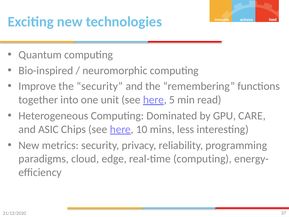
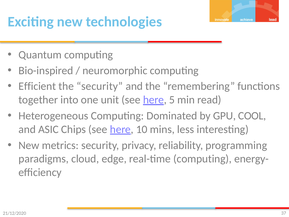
Improve: Improve -> Efficient (37, 86)
CARE: CARE -> COOL (252, 116)
